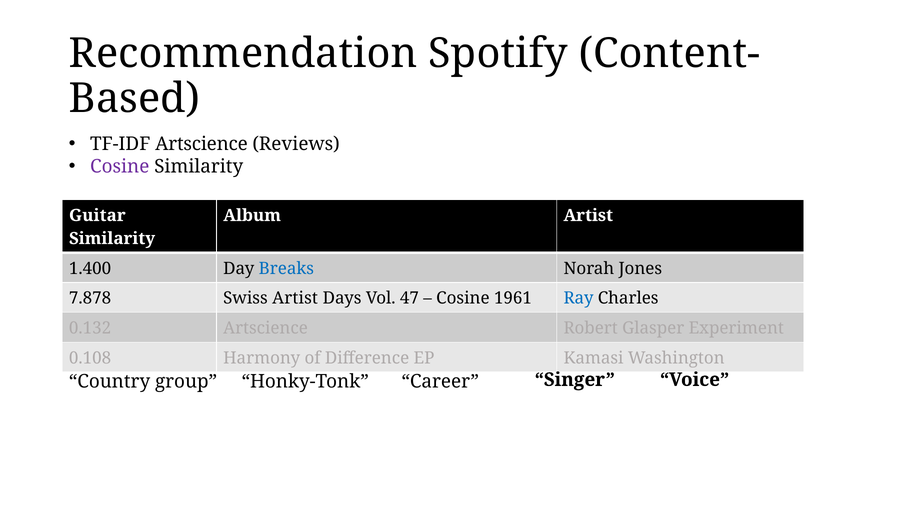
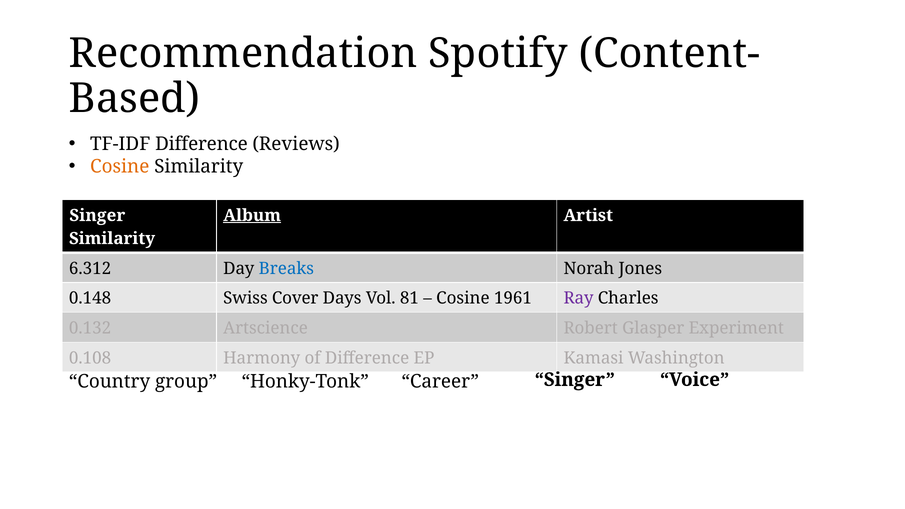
TF-IDF Artscience: Artscience -> Difference (202, 144)
Cosine colour: purple -> orange (120, 167)
Guitar: Guitar -> Singer (97, 215)
Album underline: none -> present (252, 215)
1.400: 1.400 -> 6.312 (90, 268)
7.878: 7.878 -> 0.148 (90, 298)
Swiss Artist: Artist -> Cover (295, 298)
47: 47 -> 81 (409, 298)
Ray colour: blue -> purple (579, 298)
